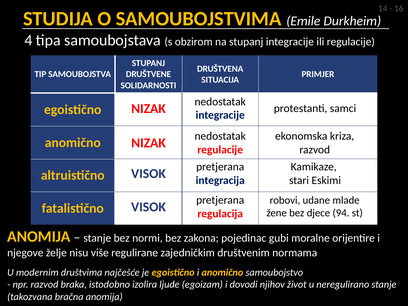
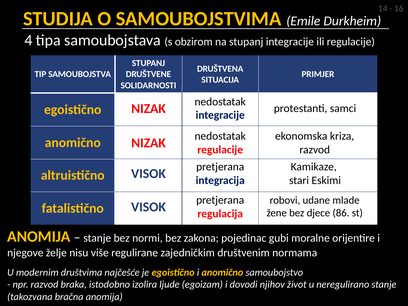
94: 94 -> 86 (341, 213)
